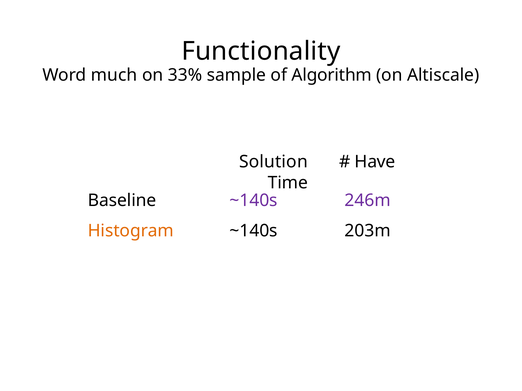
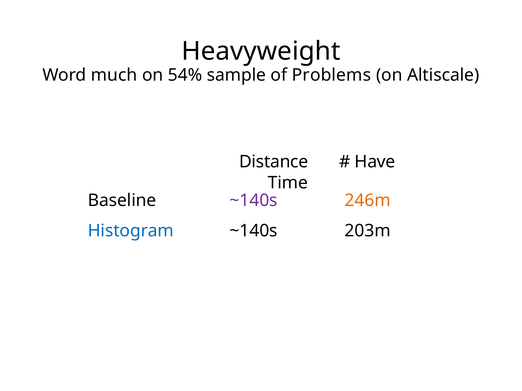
Functionality: Functionality -> Heavyweight (261, 51)
33%: 33% -> 54% (185, 75)
Algorithm: Algorithm -> Problems (331, 75)
Solution: Solution -> Distance (274, 162)
246m colour: purple -> orange (368, 201)
Histogram colour: orange -> blue (131, 231)
